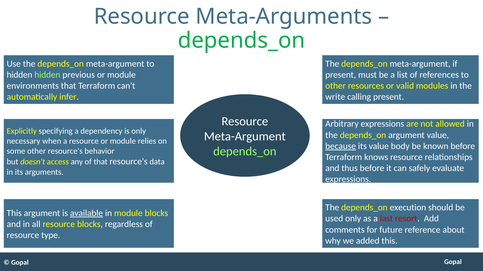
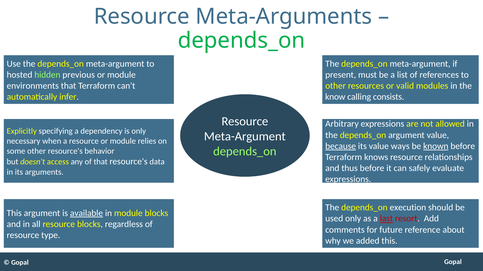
hidden: hidden -> hosted (20, 75)
write: write -> know (335, 97)
calling present: present -> consists (389, 97)
body: body -> ways (400, 146)
known underline: none -> present (436, 146)
last underline: none -> present (386, 219)
